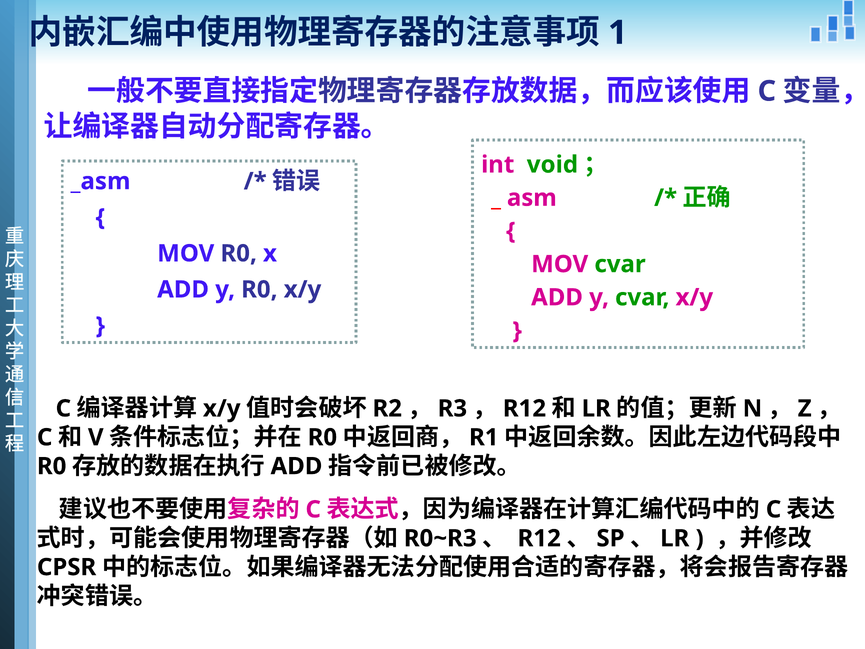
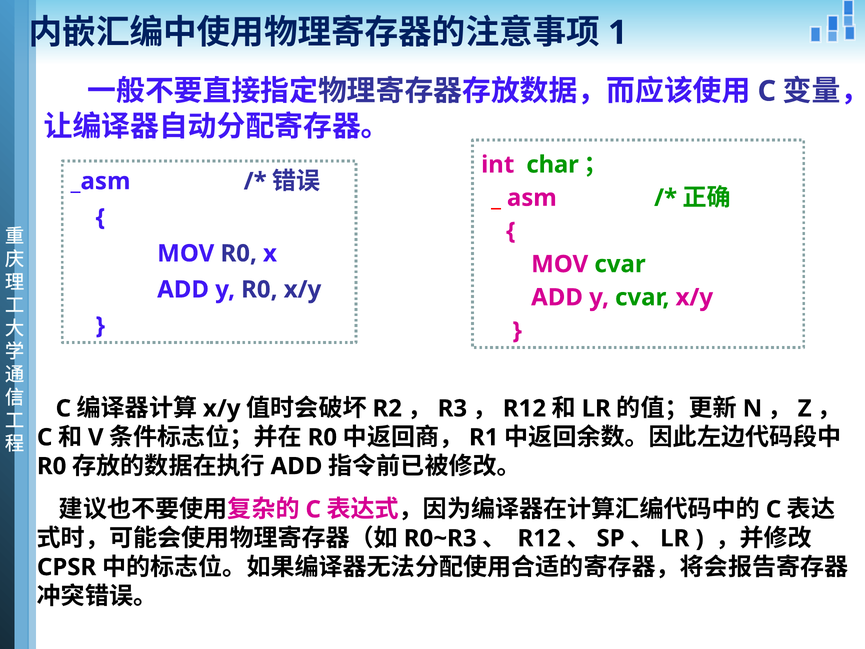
void: void -> char (553, 165)
